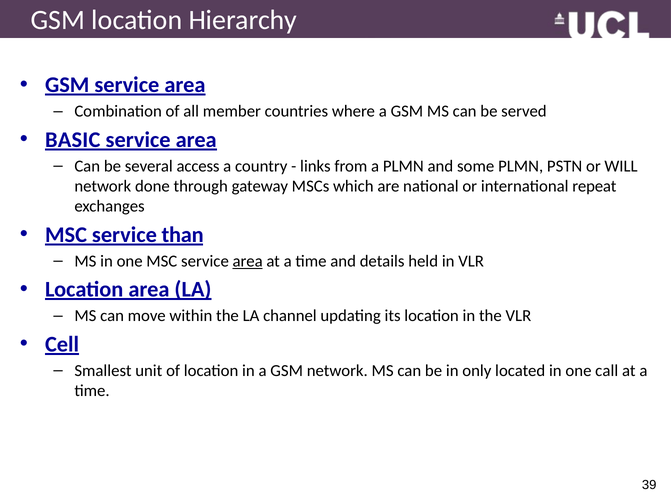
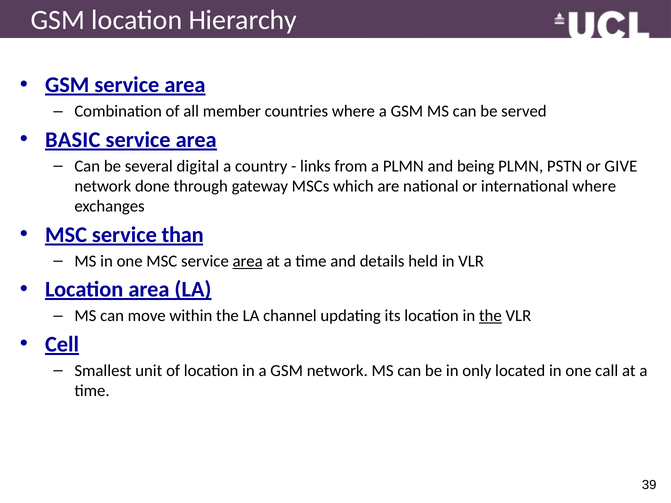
access: access -> digital (198, 166)
some: some -> being (476, 166)
WILL: WILL -> GIVE (621, 166)
international repeat: repeat -> where (594, 186)
the underline: none -> present (490, 316)
